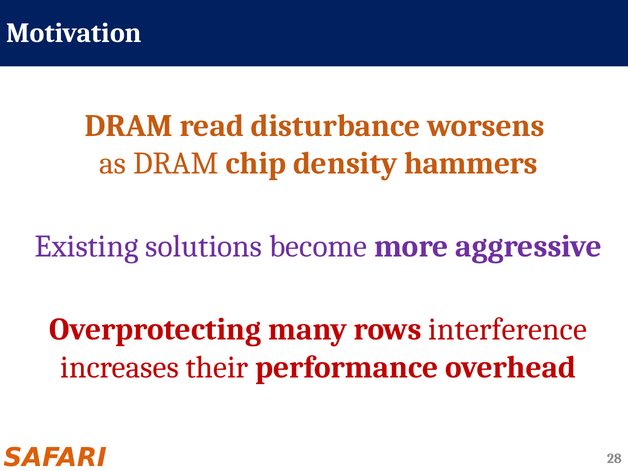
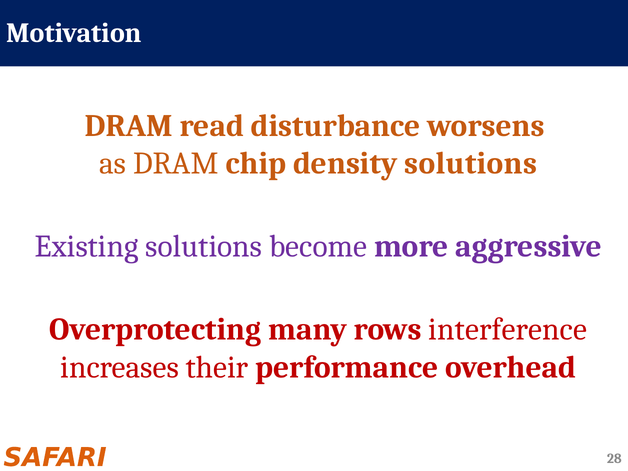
density hammers: hammers -> solutions (471, 163)
